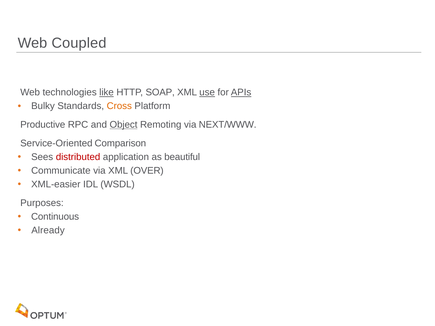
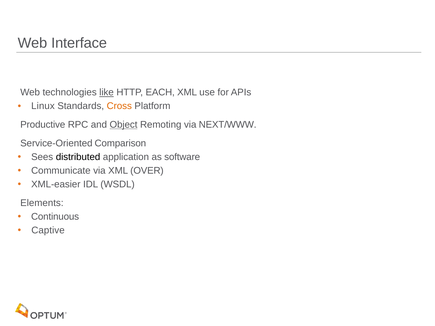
Coupled: Coupled -> Interface (79, 43)
SOAP: SOAP -> EACH (160, 92)
use underline: present -> none (207, 92)
APIs underline: present -> none (241, 92)
Bulky: Bulky -> Linux (43, 106)
distributed colour: red -> black (78, 157)
beautiful: beautiful -> software (182, 157)
Purposes: Purposes -> Elements (42, 203)
Already: Already -> Captive (48, 231)
